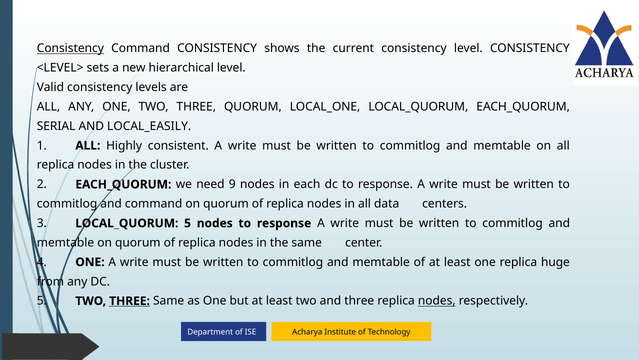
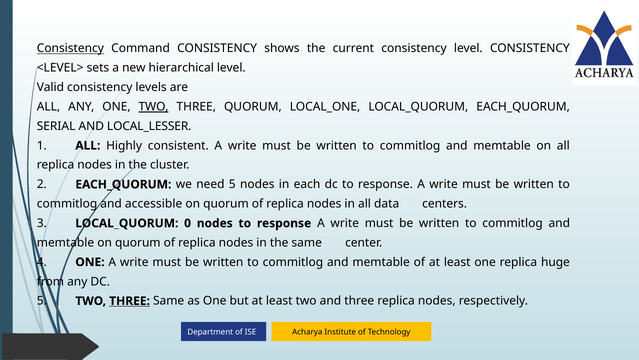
TWO underline: none -> present (154, 107)
LOCAL_EASILY: LOCAL_EASILY -> LOCAL_LESSER (149, 126)
need 9: 9 -> 5 (232, 184)
and command: command -> accessible (154, 204)
LOCAL_QUORUM 5: 5 -> 0 (188, 223)
nodes underline: present -> none (437, 301)
